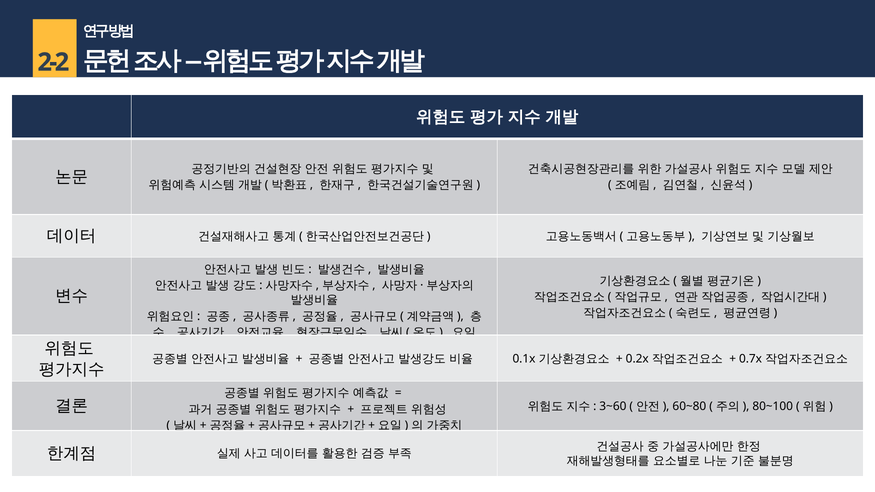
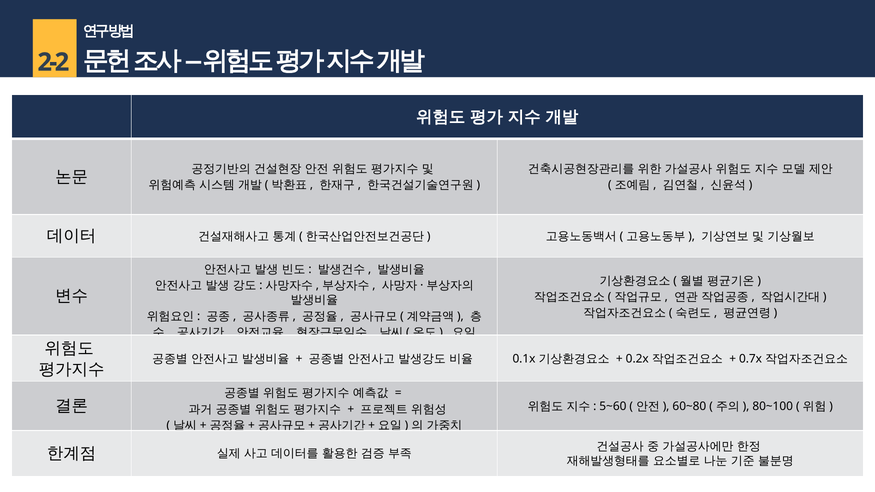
3~60: 3~60 -> 5~60 (613, 407)
